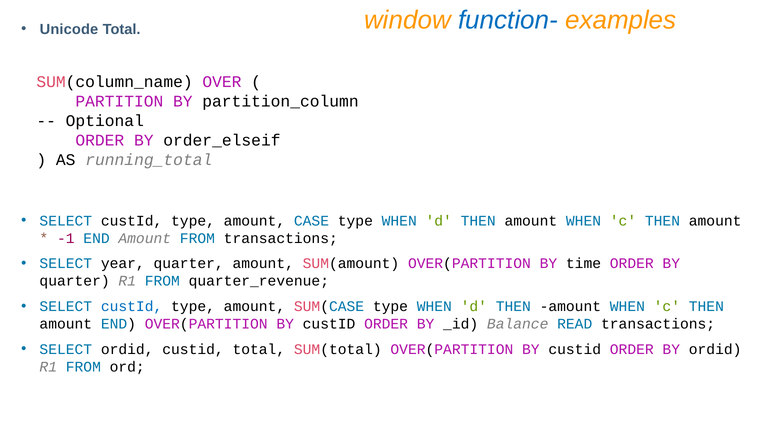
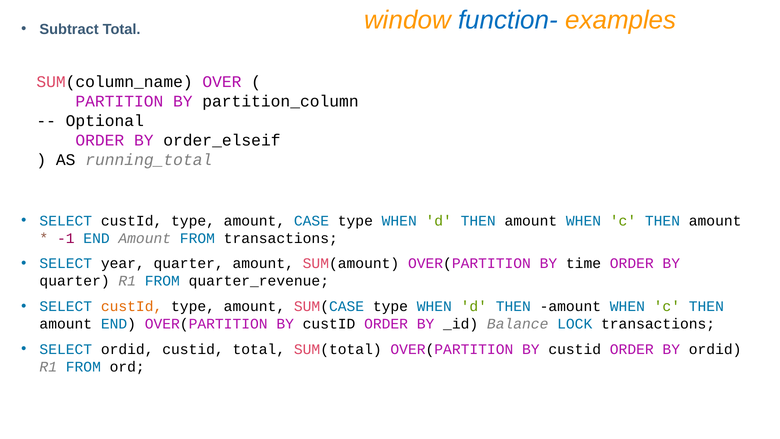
Unicode: Unicode -> Subtract (69, 29)
custId colour: blue -> orange (132, 306)
READ: READ -> LOCK (575, 324)
